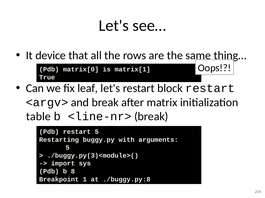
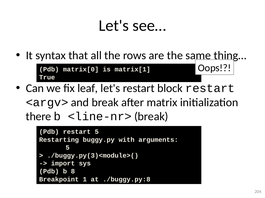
device: device -> syntax (51, 56)
table: table -> there (39, 117)
